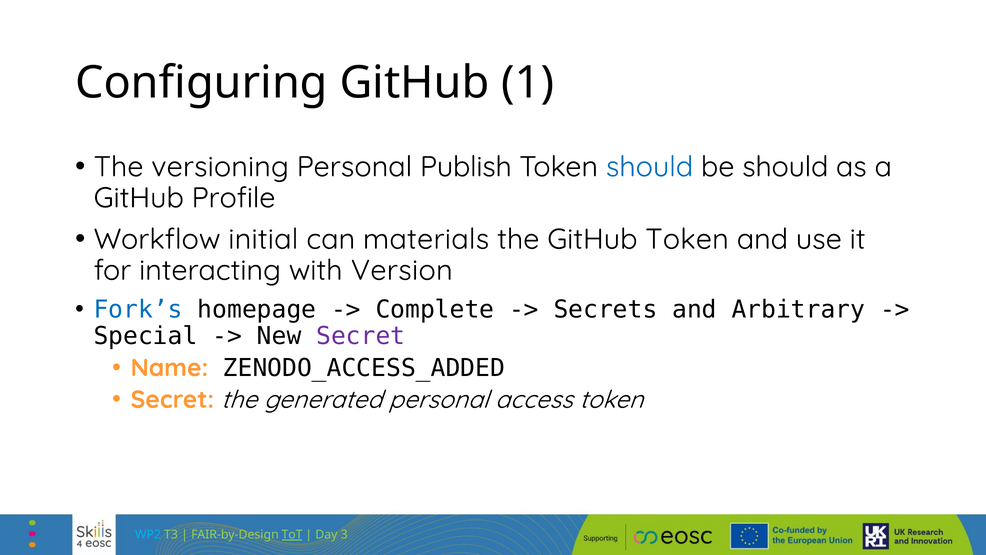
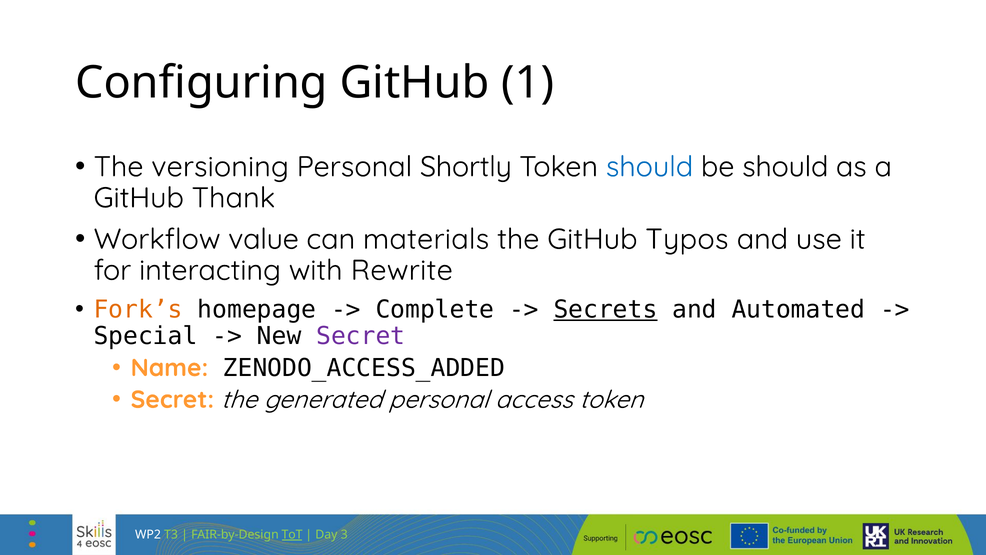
Publish: Publish -> Shortly (466, 167)
Profile: Profile -> Thank (233, 198)
initial: initial -> value (264, 239)
GitHub Token: Token -> Typos (687, 239)
Version: Version -> Rewrite (402, 270)
Fork’s colour: blue -> orange (138, 309)
Secrets underline: none -> present (606, 309)
Arbitrary: Arbitrary -> Automated (798, 309)
WP2 colour: light blue -> white (148, 534)
